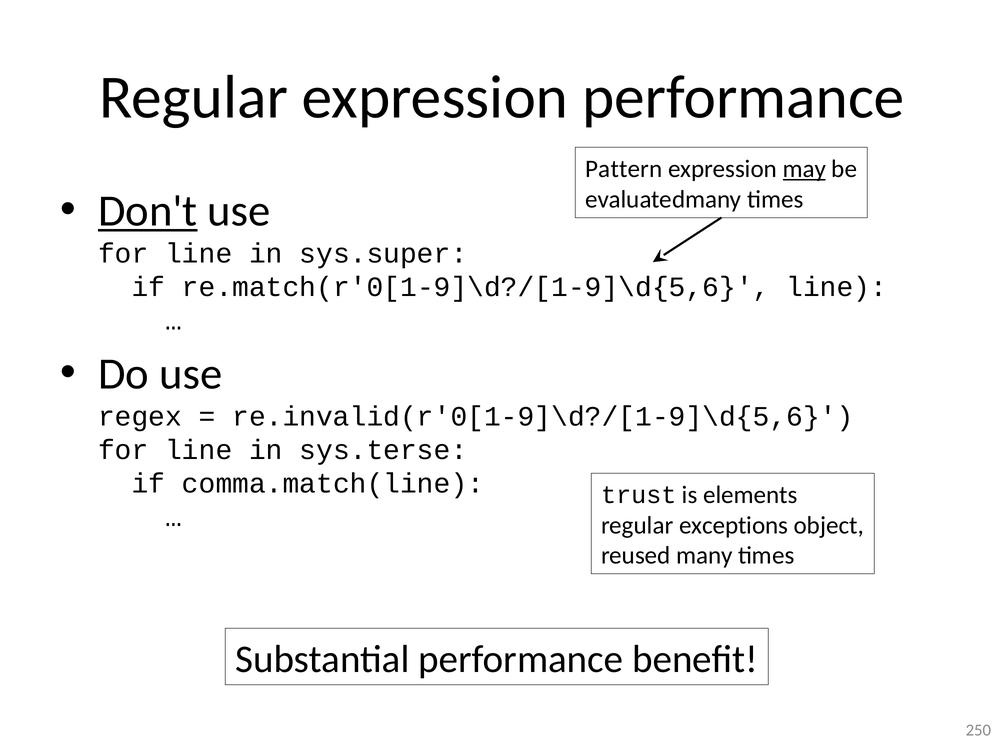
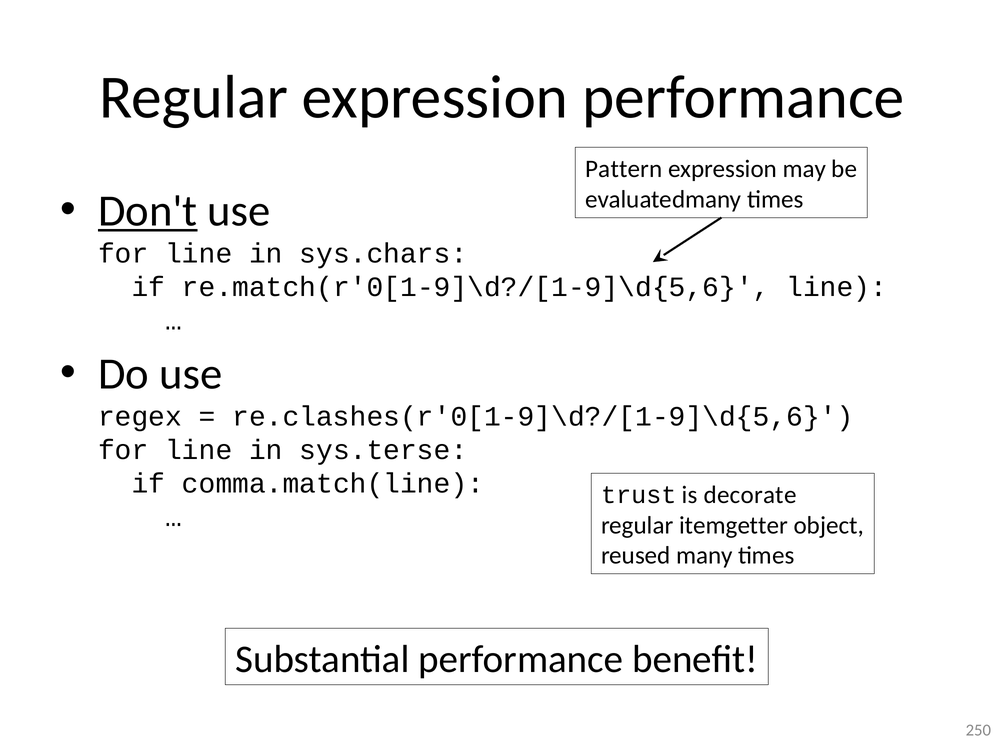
may underline: present -> none (804, 169)
sys.super: sys.super -> sys.chars (383, 253)
re.invalid(r'0[1-9]\d?/[1-9]\d{5,6: re.invalid(r'0[1-9]\d?/[1-9]\d{5,6 -> re.clashes(r'0[1-9]\d?/[1-9]\d{5,6 (543, 416)
elements: elements -> decorate (750, 495)
exceptions: exceptions -> itemgetter (734, 525)
